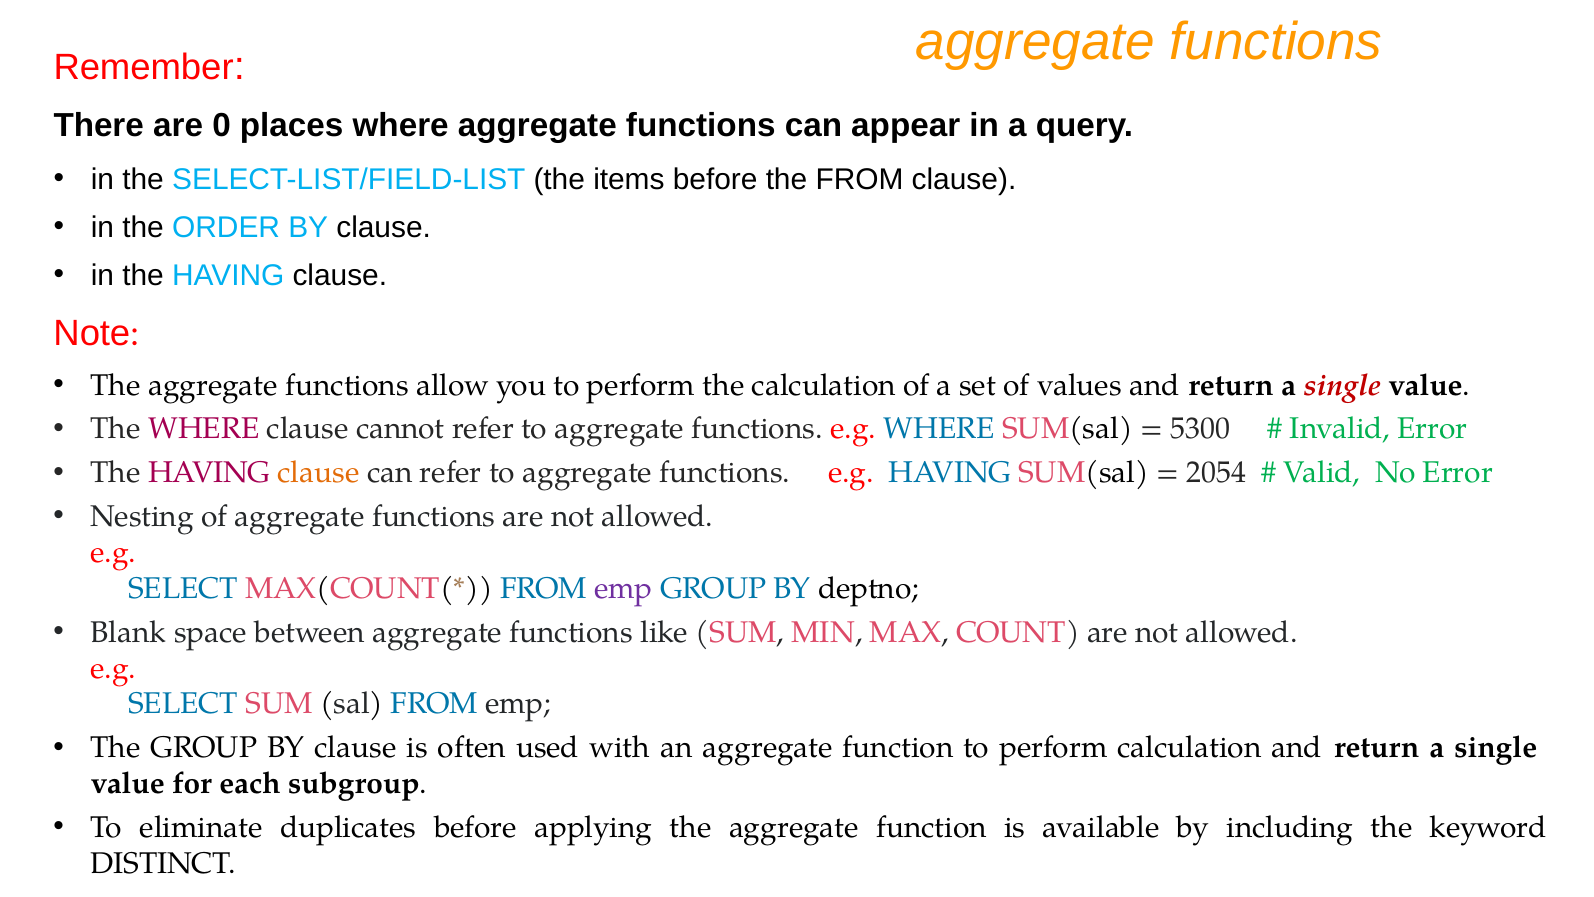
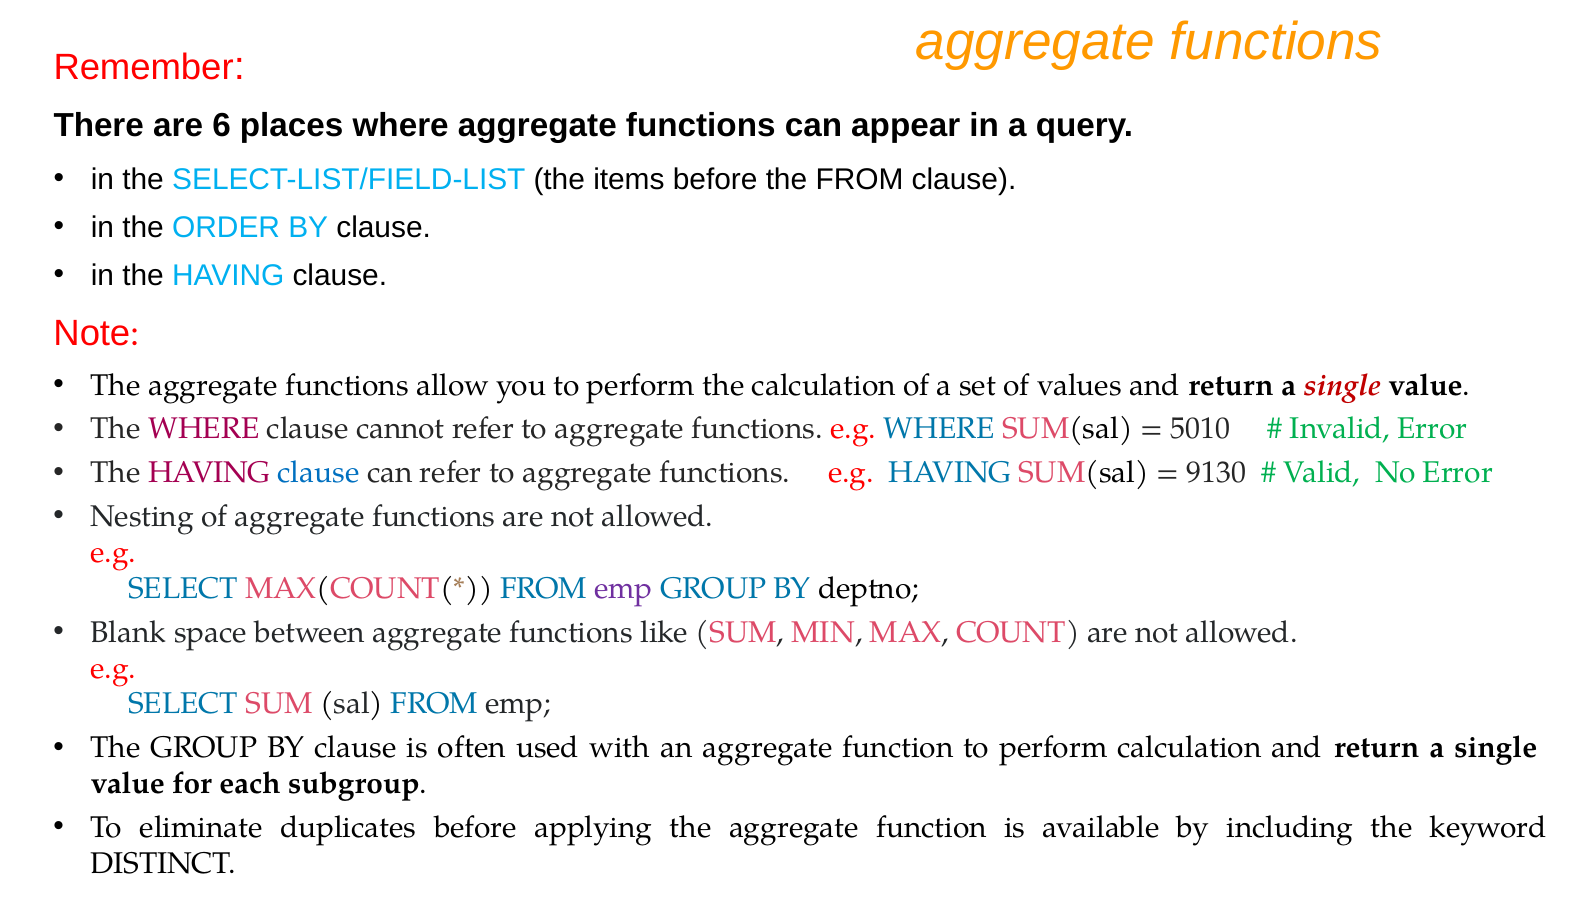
0: 0 -> 6 (222, 126)
5300: 5300 -> 5010 (1200, 429)
clause colour: orange -> blue (319, 473)
2054: 2054 -> 9130 (1217, 473)
